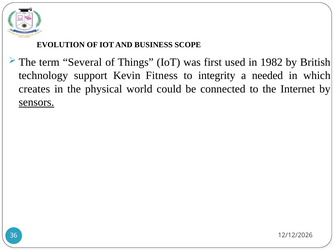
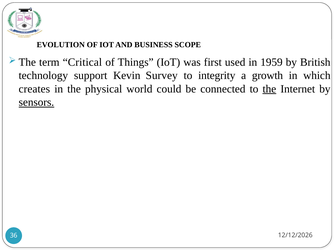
Several: Several -> Critical (82, 62)
1982: 1982 -> 1959 (271, 62)
Fitness: Fitness -> Survey (162, 75)
needed: needed -> growth (267, 75)
the underline: none -> present (269, 89)
